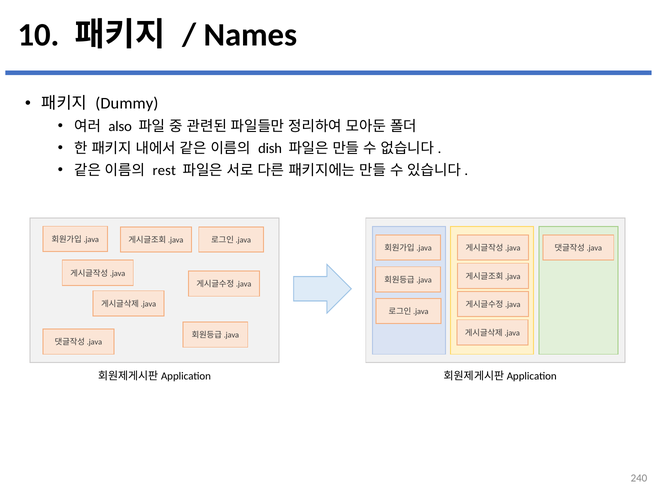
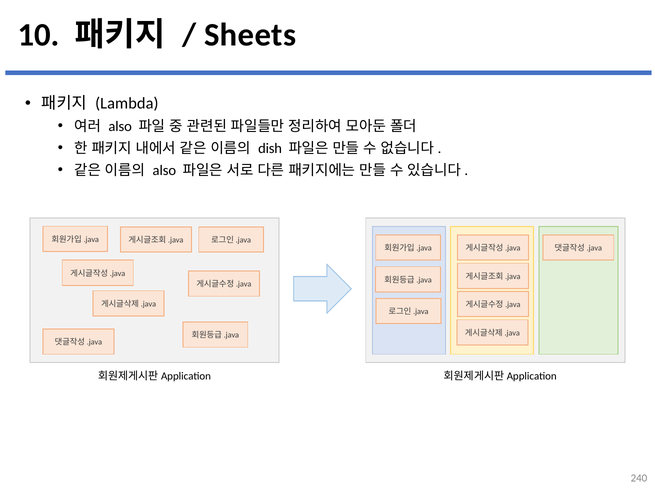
Names: Names -> Sheets (250, 35)
Dummy: Dummy -> Lambda (127, 104)
rest: rest -> also (164, 171)
